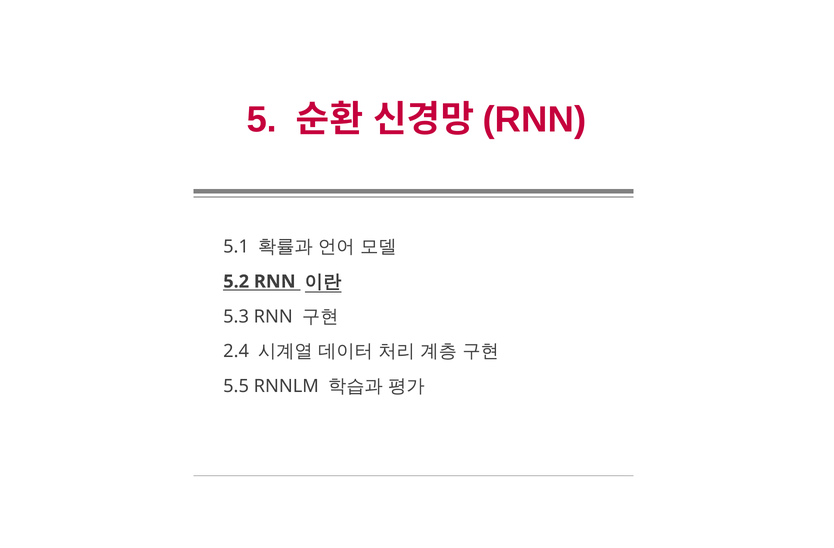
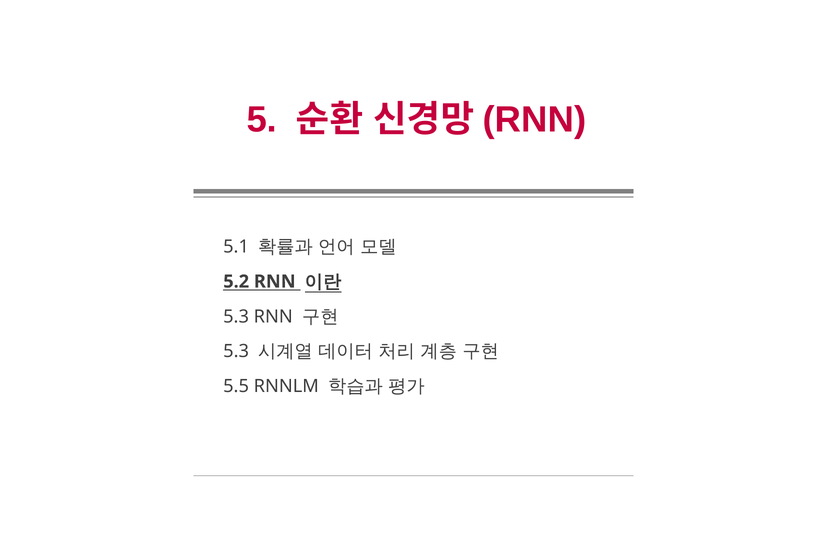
2.4: 2.4 -> 5.3 (236, 351)
